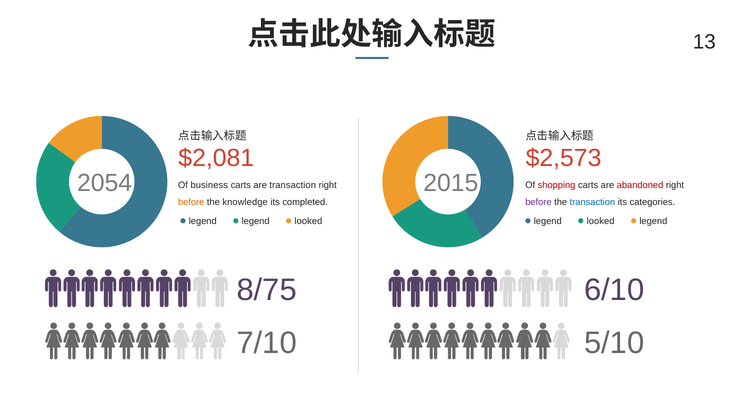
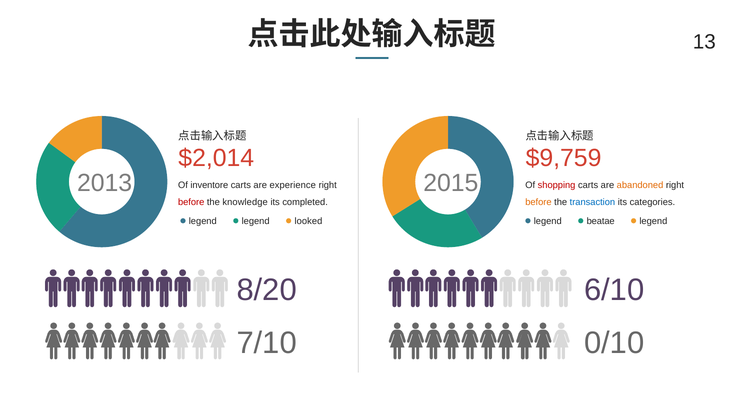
$2,081: $2,081 -> $2,014 (216, 158)
$2,573: $2,573 -> $9,759 (564, 158)
2054: 2054 -> 2013 (105, 183)
business: business -> inventore (209, 185)
are transaction: transaction -> experience (293, 185)
abandoned colour: red -> orange (640, 185)
before colour: orange -> red (191, 202)
before colour: purple -> orange (538, 202)
looked: looked -> beatae (601, 221)
8/75: 8/75 -> 8/20 (267, 290)
5/10: 5/10 -> 0/10 (614, 342)
